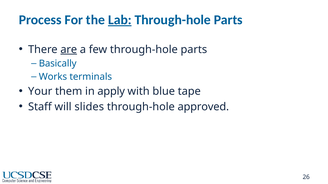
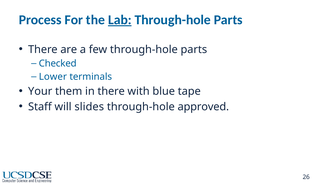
are underline: present -> none (69, 50)
Basically: Basically -> Checked (58, 64)
Works: Works -> Lower (53, 77)
in apply: apply -> there (111, 92)
